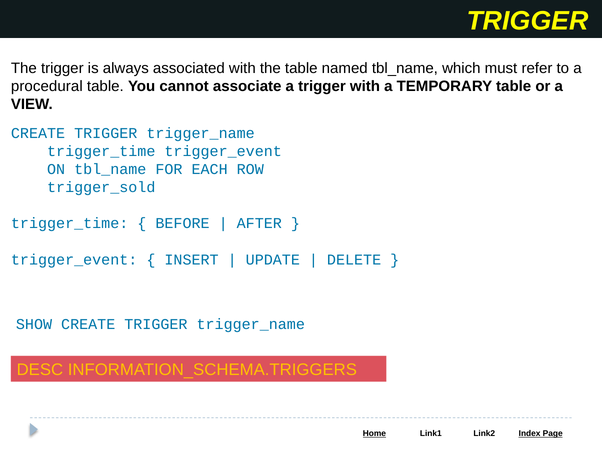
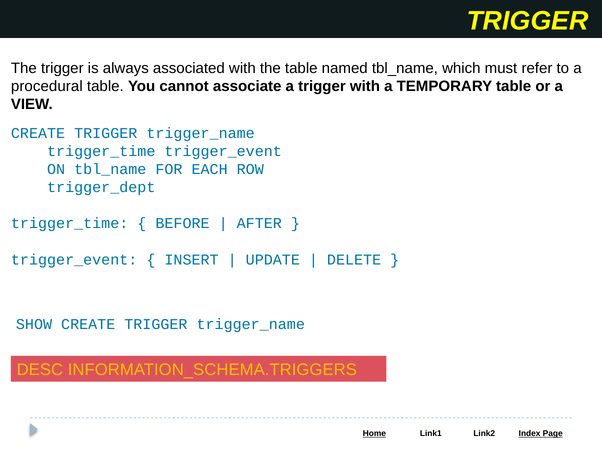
trigger_sold: trigger_sold -> trigger_dept (101, 188)
